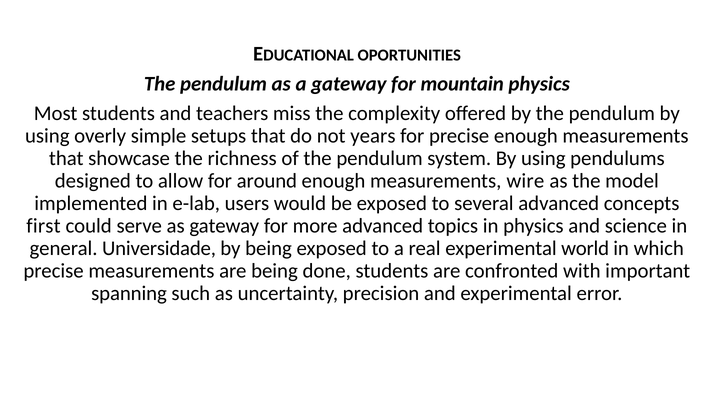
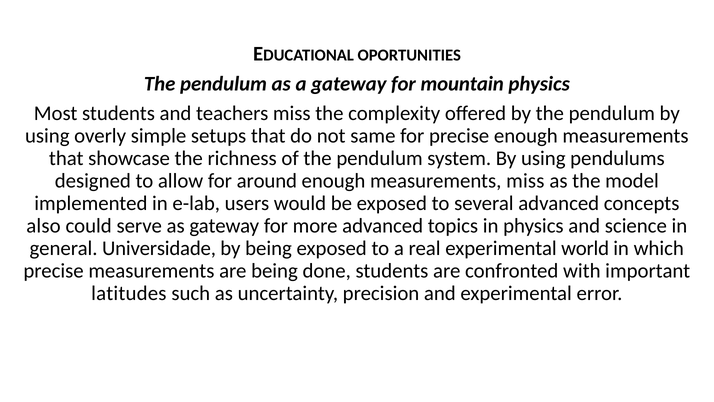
years: years -> same (373, 136)
measurements wire: wire -> miss (525, 181)
first: first -> also (44, 226)
spanning: spanning -> latitudes (129, 293)
